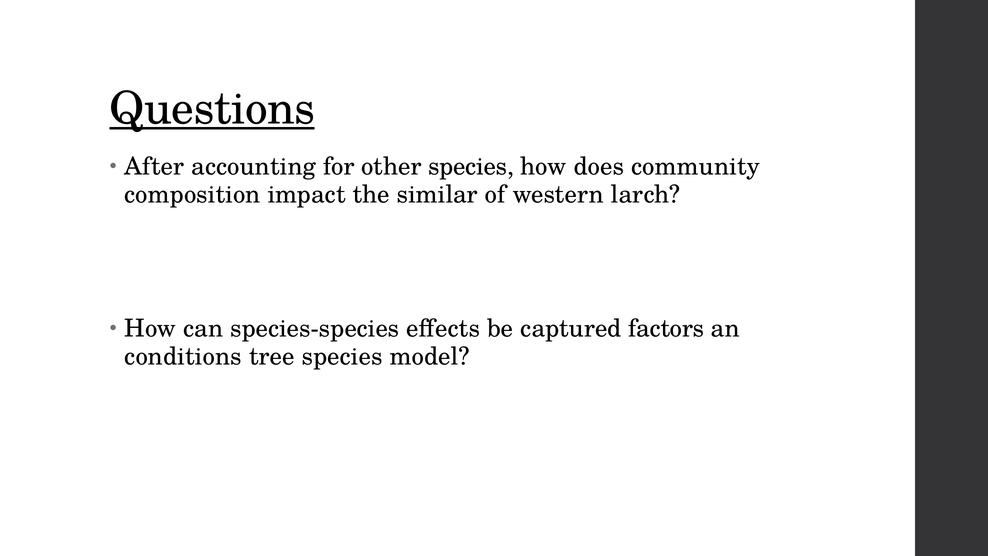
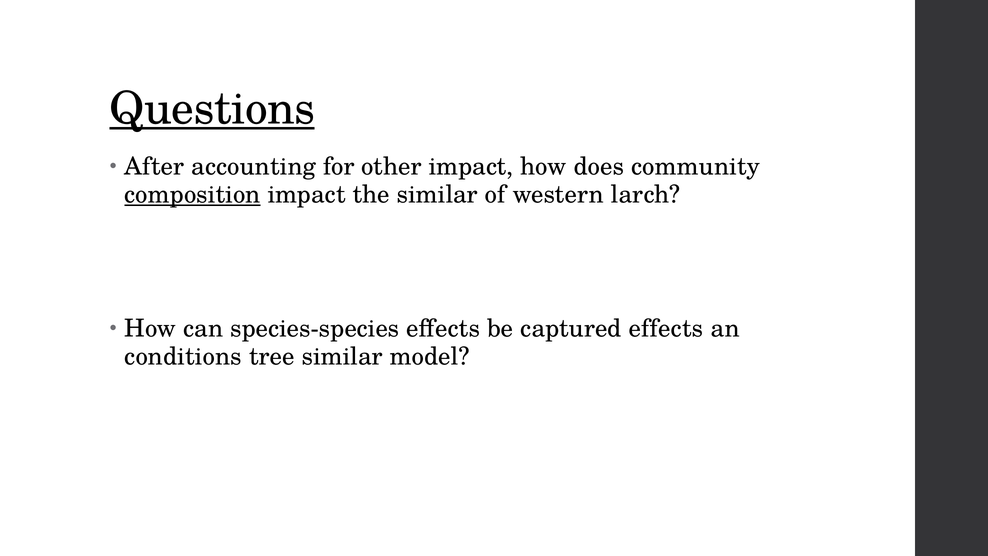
other species: species -> impact (471, 166)
composition underline: none -> present (192, 194)
captured factors: factors -> effects (666, 328)
tree species: species -> similar (342, 356)
